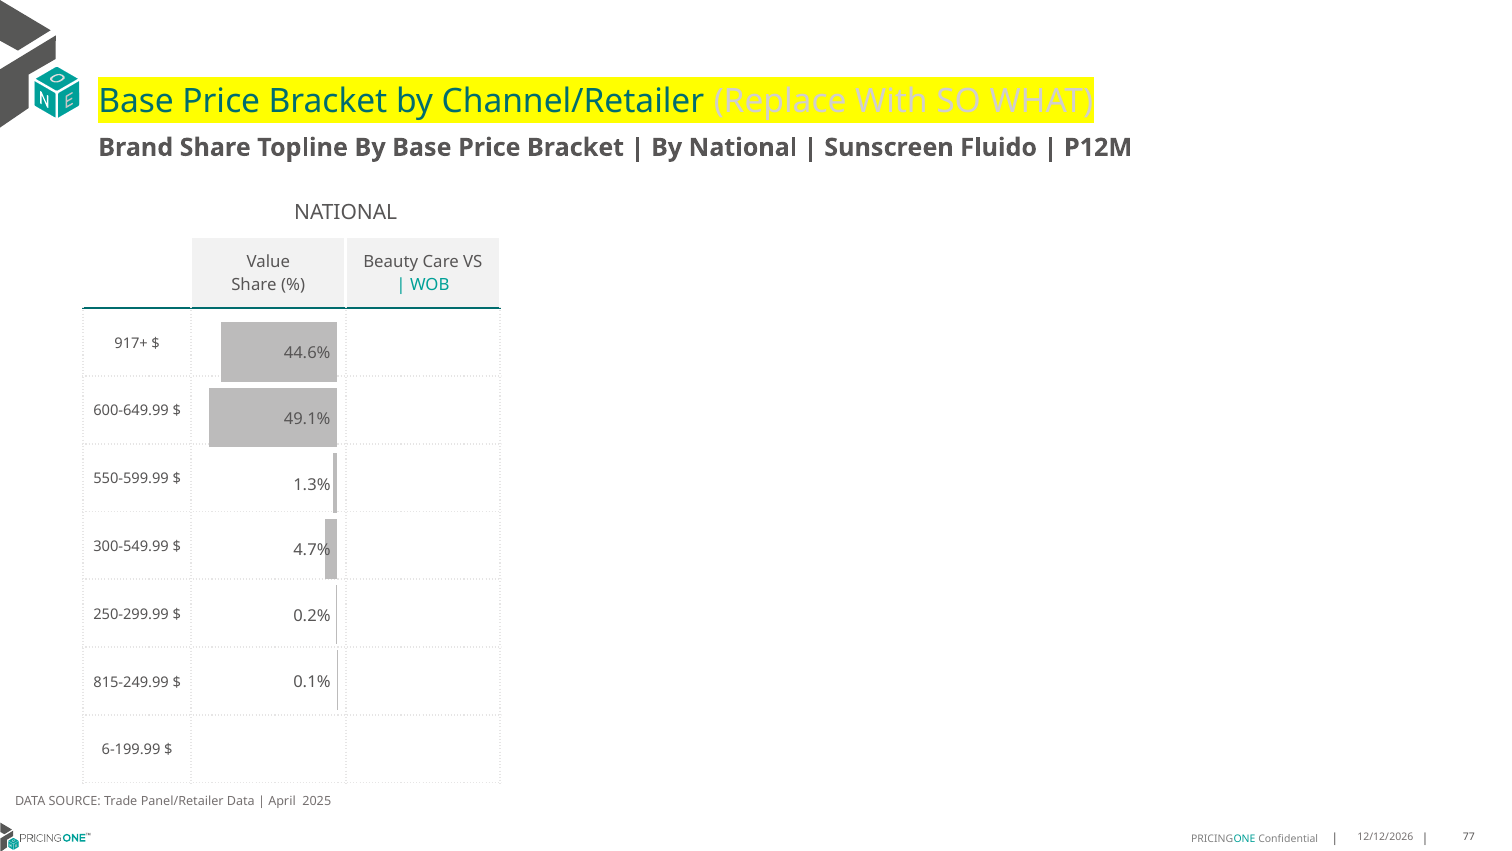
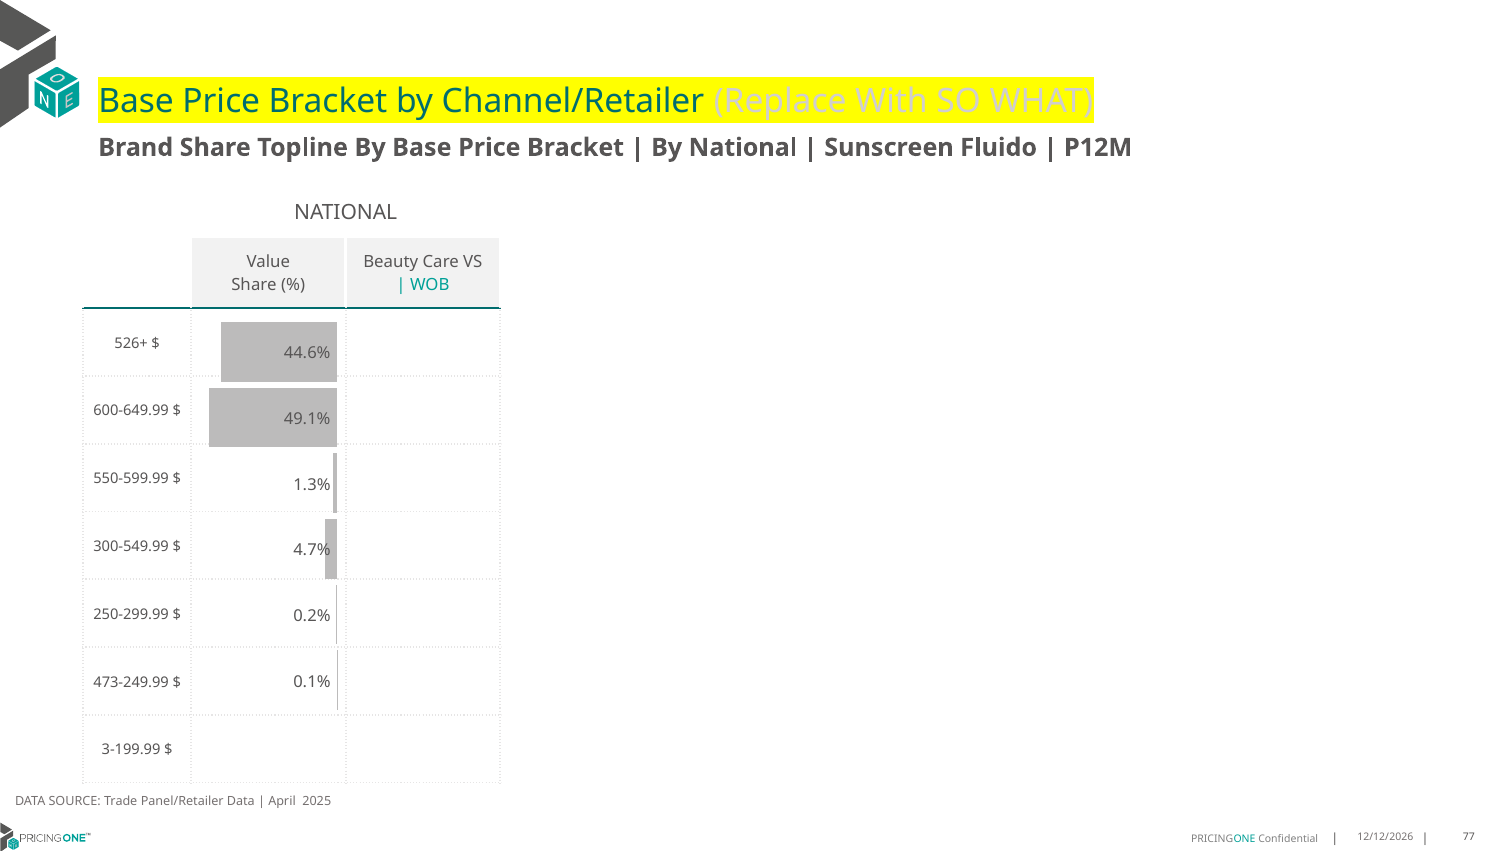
917+: 917+ -> 526+ (131, 343)
815-249.99: 815-249.99 -> 473-249.99 (131, 682)
6-199.99: 6-199.99 -> 3-199.99 (131, 750)
